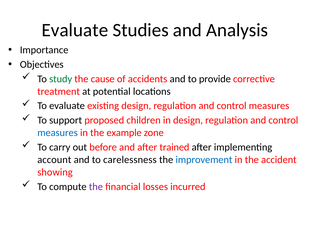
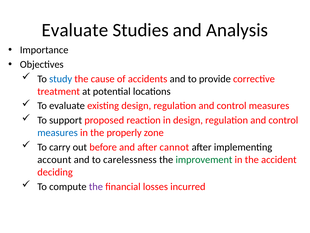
study colour: green -> blue (61, 79)
children: children -> reaction (144, 120)
example: example -> properly (124, 132)
trained: trained -> cannot (174, 147)
improvement colour: blue -> green (204, 159)
showing: showing -> deciding (55, 172)
